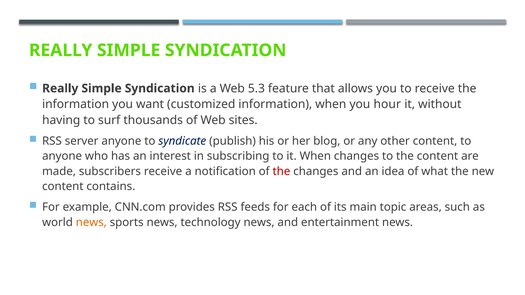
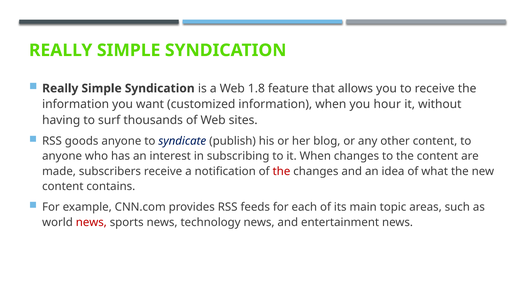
5.3: 5.3 -> 1.8 (256, 88)
server: server -> goods (82, 141)
news colour: orange -> red (91, 223)
